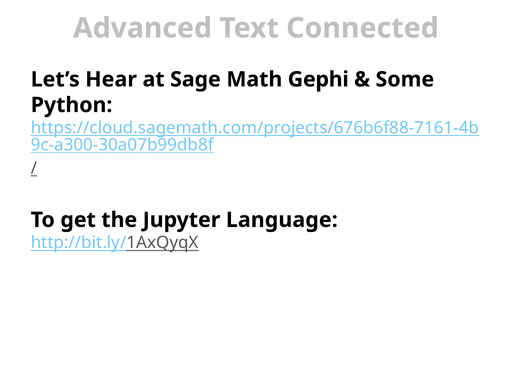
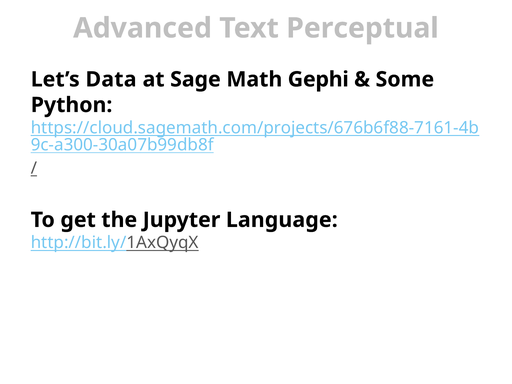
Connected: Connected -> Perceptual (363, 28)
Hear: Hear -> Data (111, 79)
